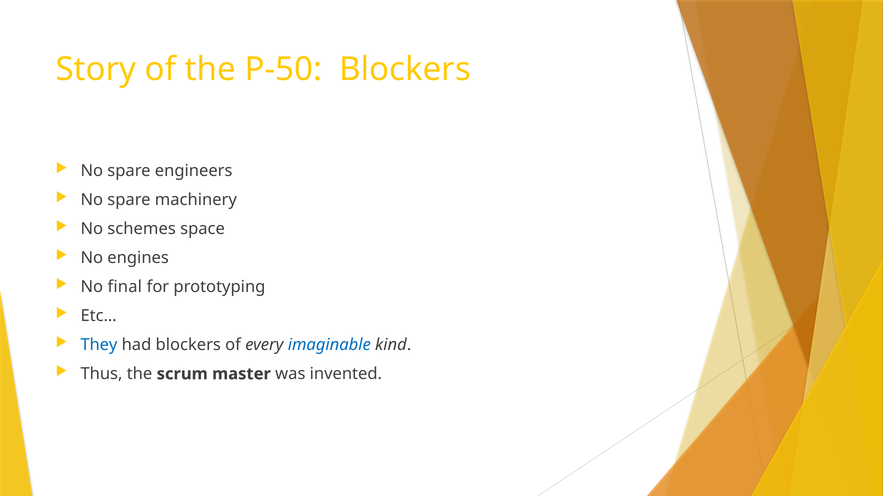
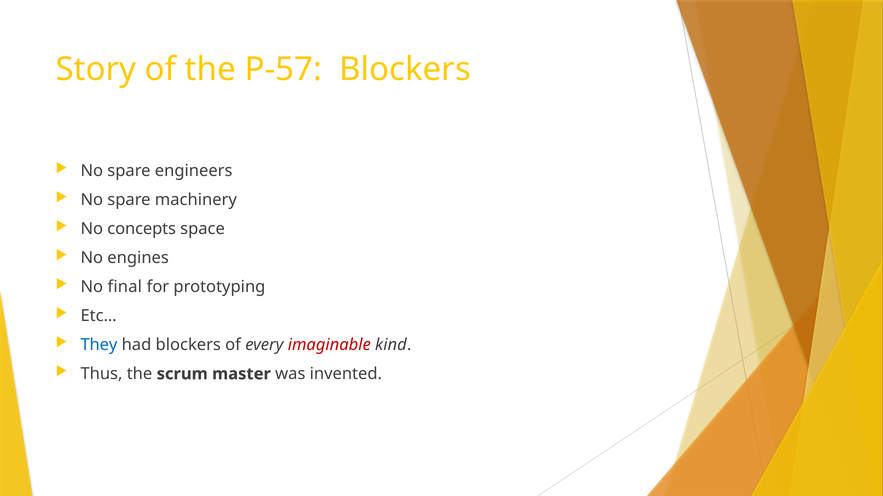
P-50: P-50 -> P-57 (283, 70)
schemes: schemes -> concepts (142, 229)
imaginable colour: blue -> red (329, 345)
